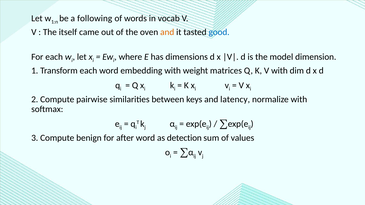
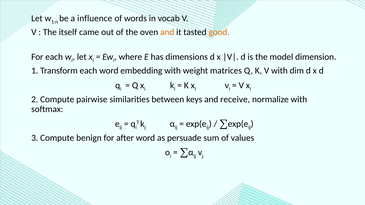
following: following -> influence (95, 18)
good colour: blue -> orange (219, 32)
latency: latency -> receive (235, 99)
detection: detection -> persuade (184, 138)
